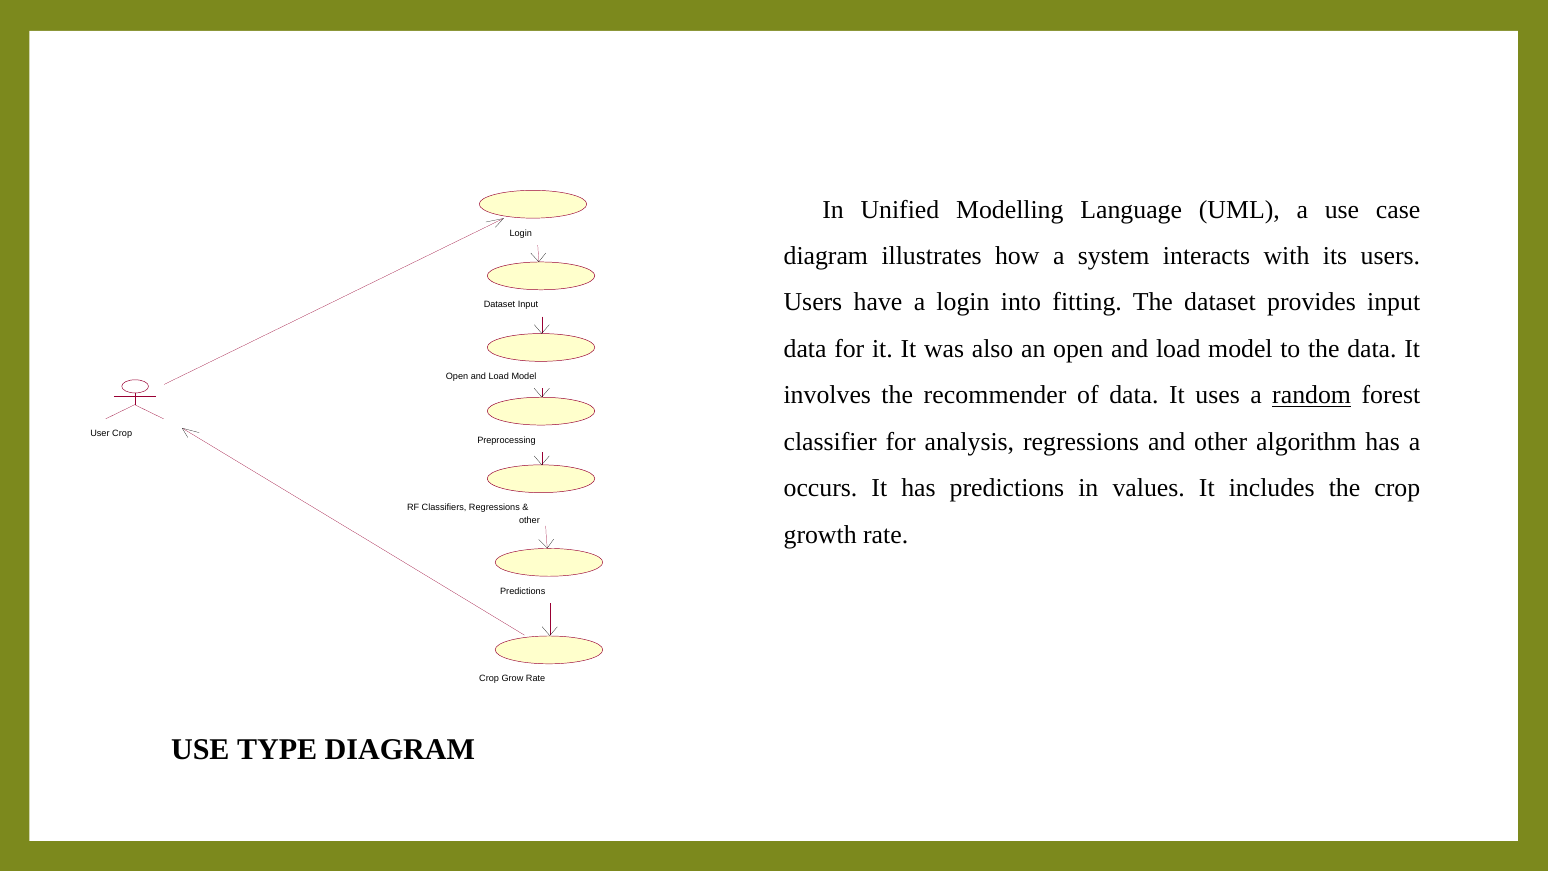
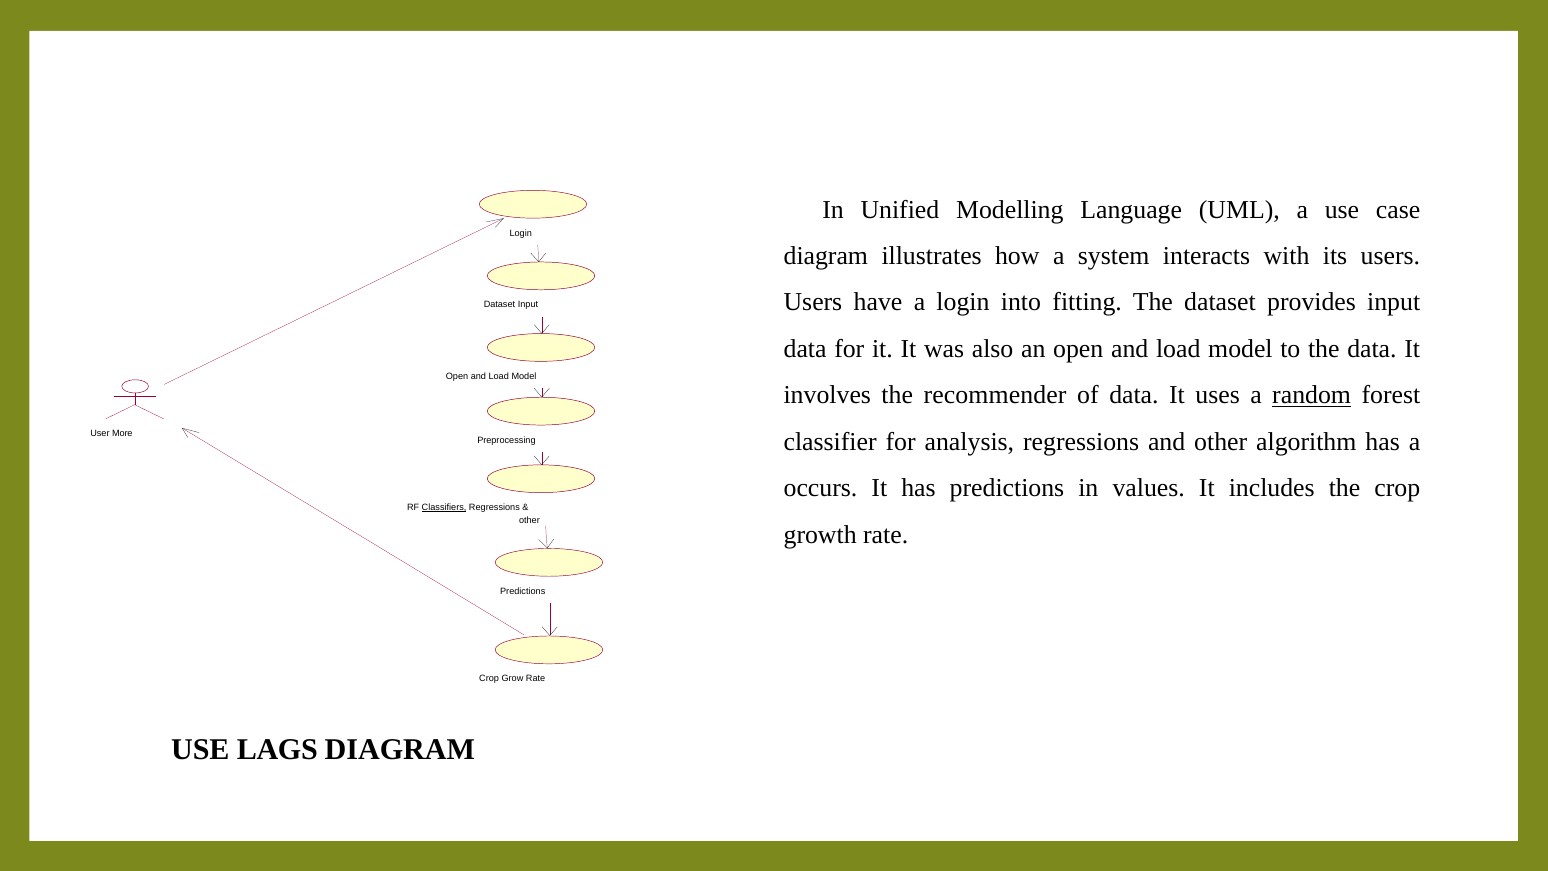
User Crop: Crop -> More (122, 434)
Classifiers underline: none -> present (444, 508)
TYPE: TYPE -> LAGS (277, 750)
